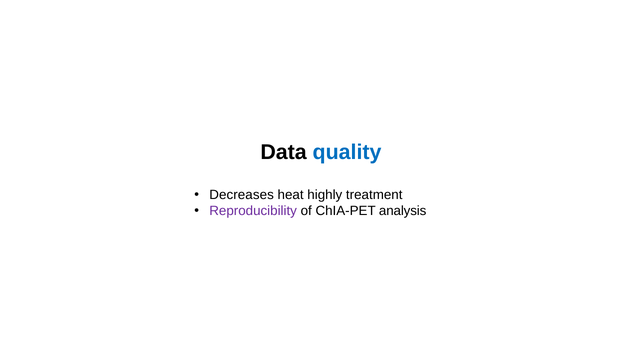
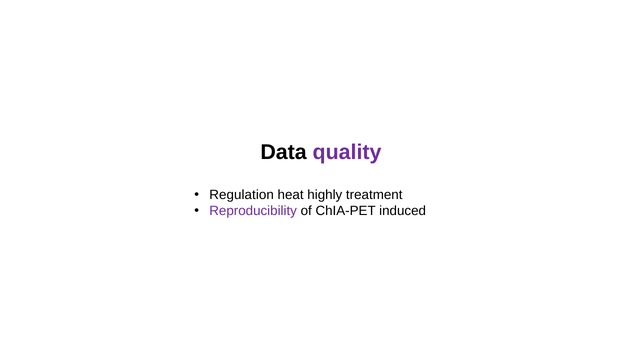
quality colour: blue -> purple (347, 152)
Decreases: Decreases -> Regulation (242, 195)
analysis: analysis -> induced (403, 211)
